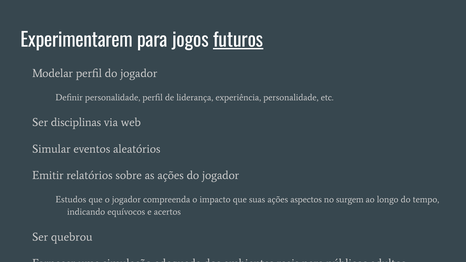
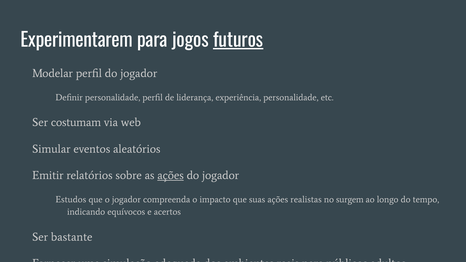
disciplinas: disciplinas -> costumam (76, 123)
ações underline: none -> present (171, 175)
aspectos: aspectos -> realistas (306, 200)
quebrou: quebrou -> bastante (72, 237)
